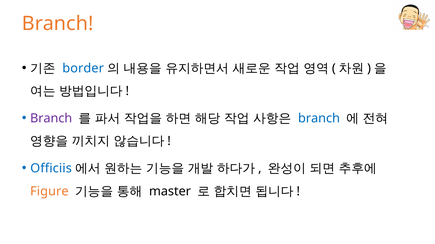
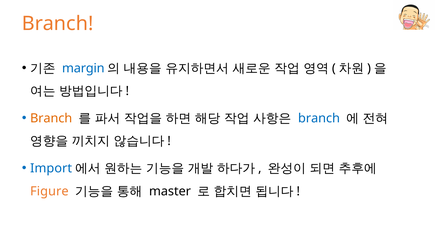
border: border -> margin (83, 68)
Branch colour: purple -> orange (51, 119)
Officiis: Officiis -> Import (51, 169)
